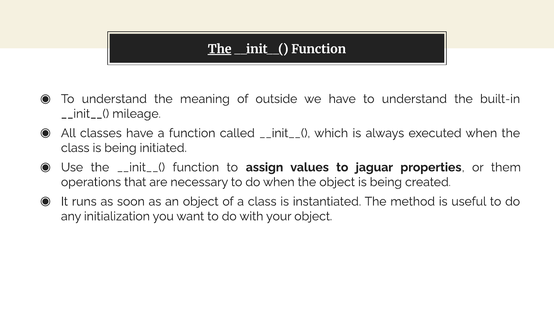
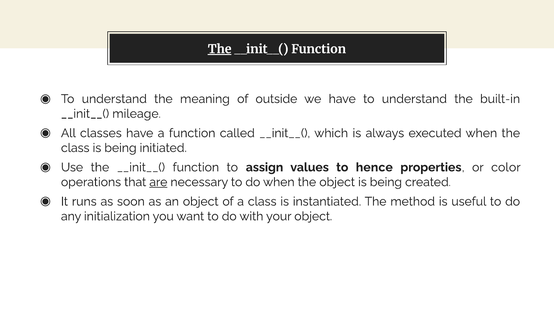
jaguar: jaguar -> hence (374, 167)
them: them -> color (506, 167)
are underline: none -> present (158, 182)
